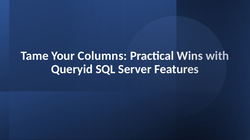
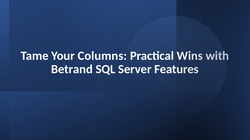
Queryid: Queryid -> Betrand (72, 70)
